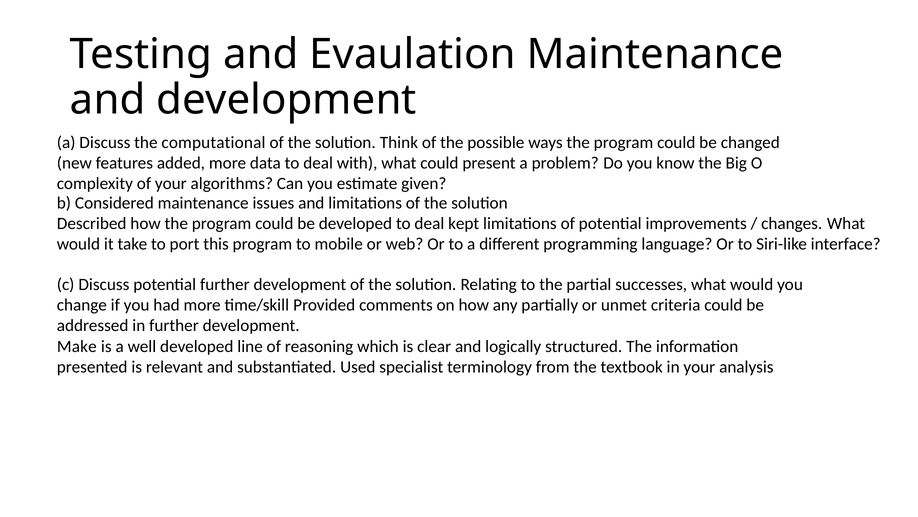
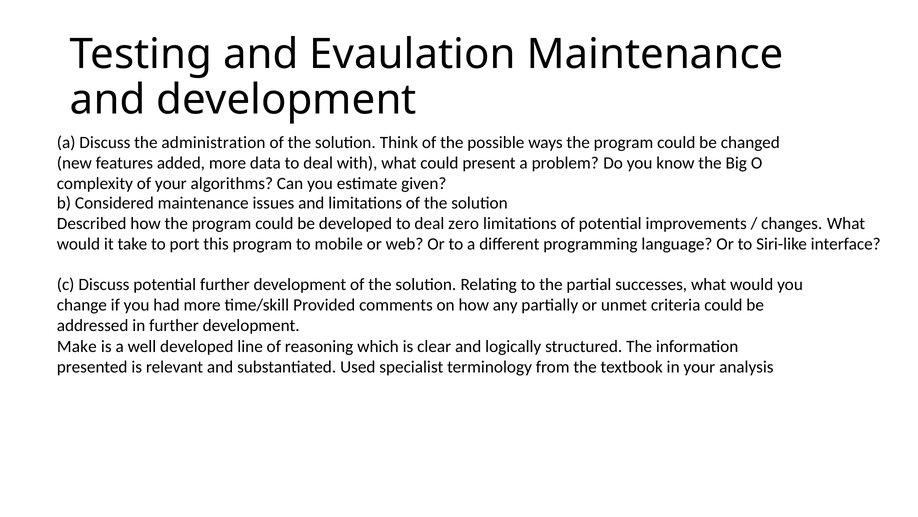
computational: computational -> administration (213, 142)
kept: kept -> zero (464, 223)
